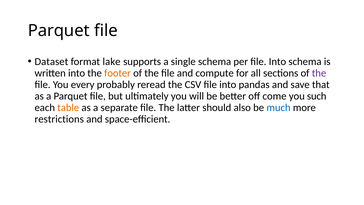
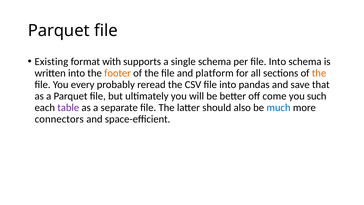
Dataset: Dataset -> Existing (51, 62)
lake: lake -> with (112, 62)
compute: compute -> platform (215, 73)
the colour: purple -> orange (319, 73)
table colour: orange -> purple (68, 107)
restrictions: restrictions -> connectors (59, 119)
